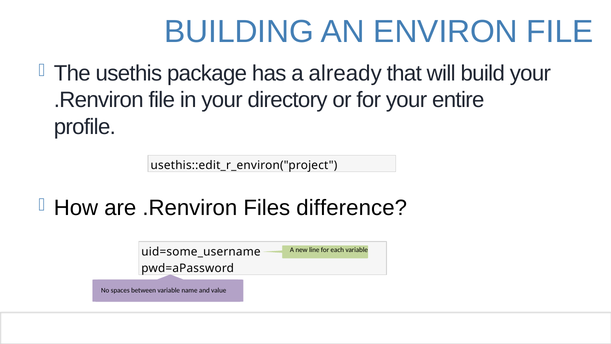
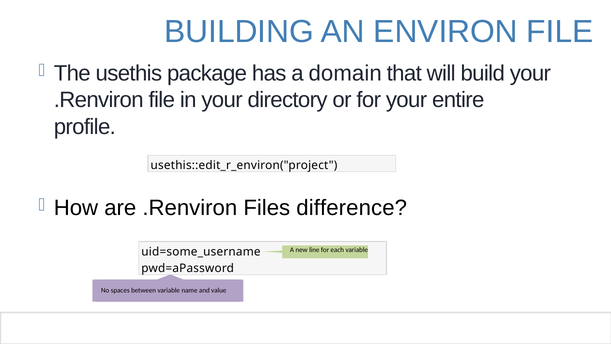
already: already -> domain (345, 73)
